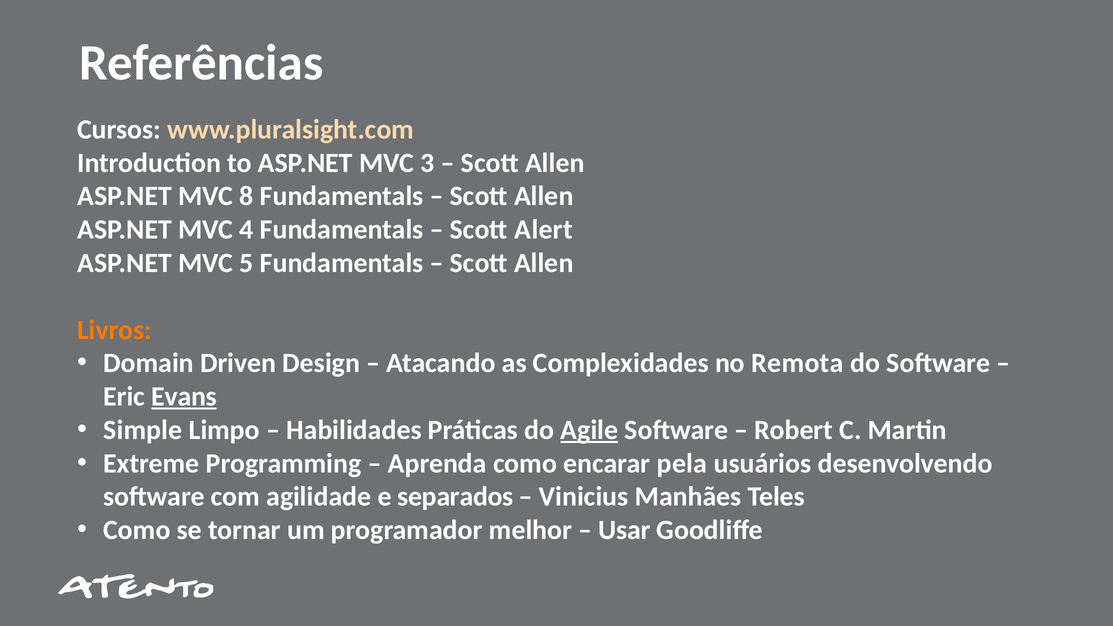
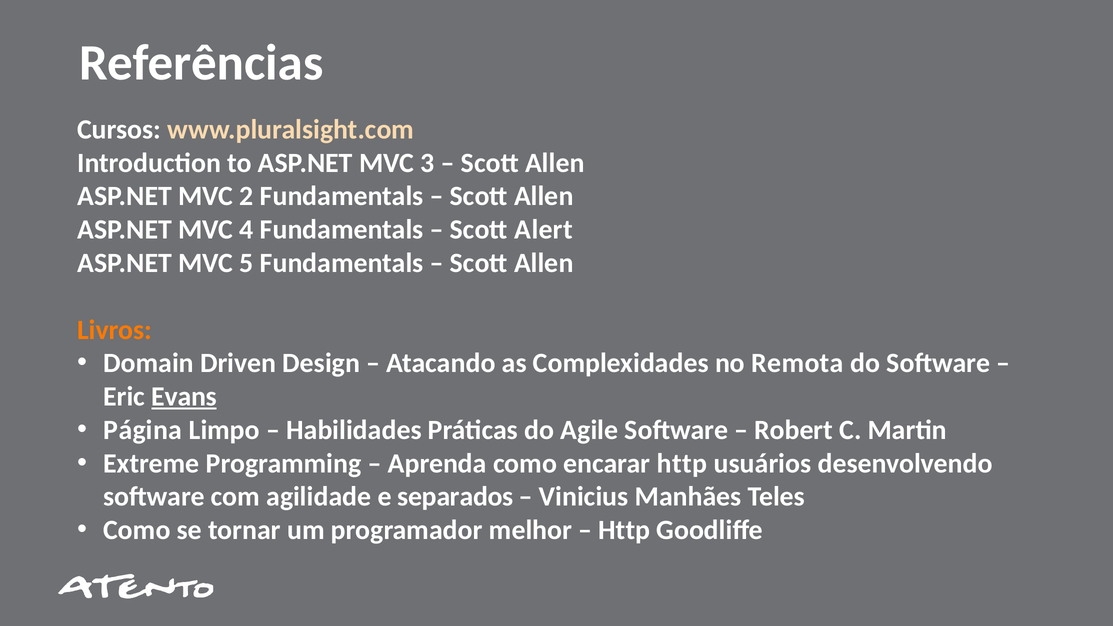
8: 8 -> 2 (246, 196)
Simple: Simple -> Página (143, 430)
Agile underline: present -> none (589, 430)
encarar pela: pela -> http (682, 463)
Usar: Usar -> Http (624, 530)
